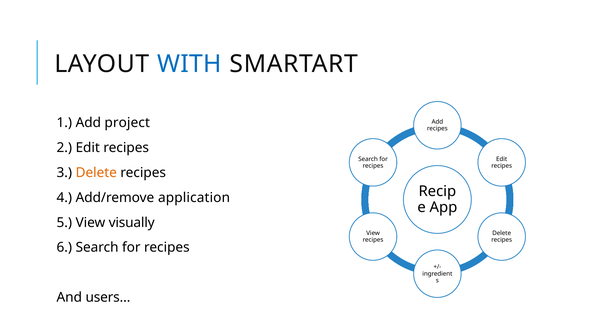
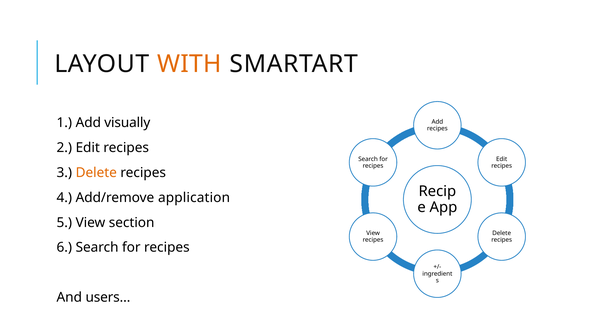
WITH colour: blue -> orange (189, 64)
project: project -> visually (127, 123)
visually: visually -> section (132, 223)
